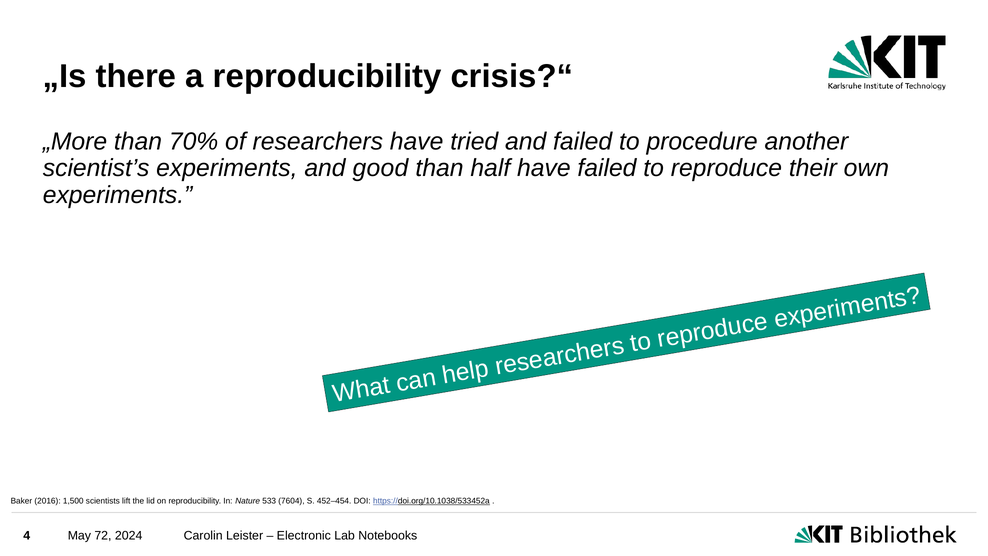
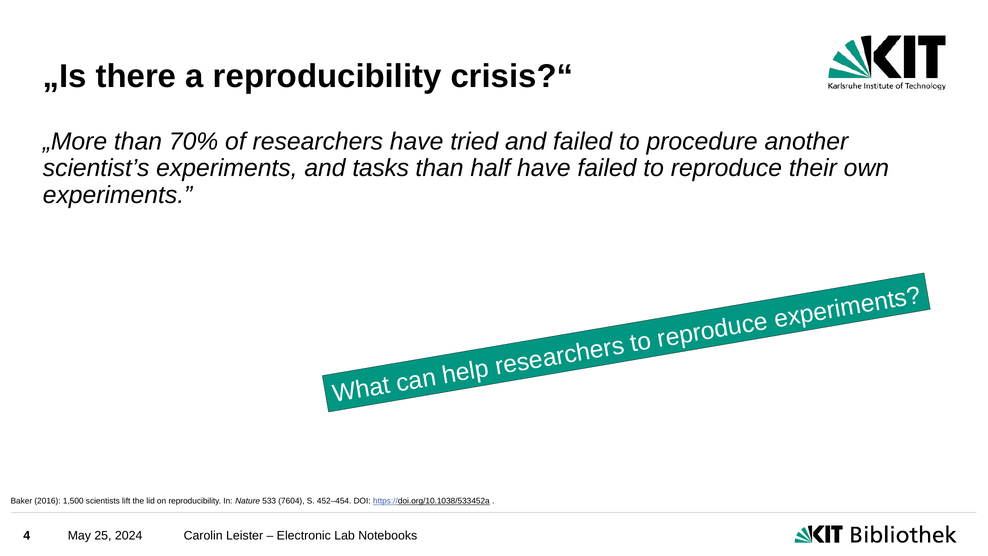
good: good -> tasks (381, 168)
72: 72 -> 25 (103, 535)
